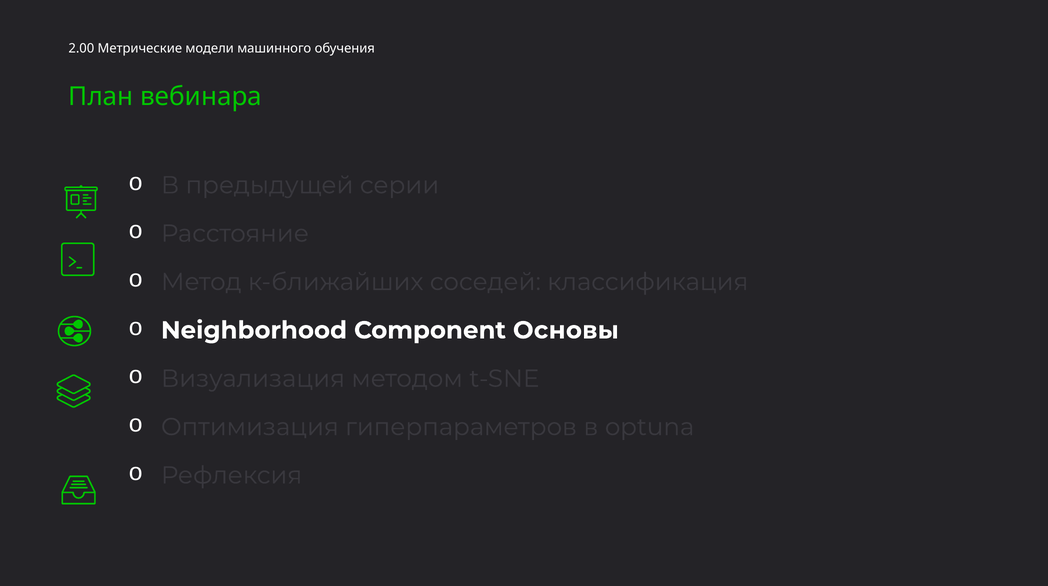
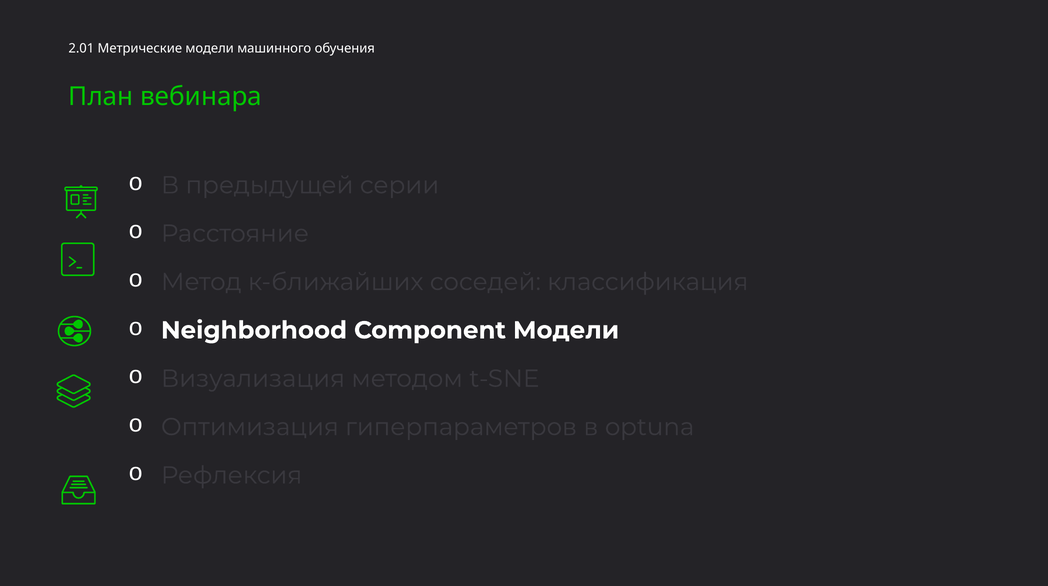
2.00: 2.00 -> 2.01 (81, 48)
Component Основы: Основы -> Модели (566, 330)
